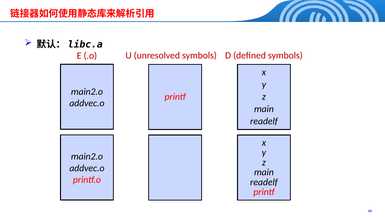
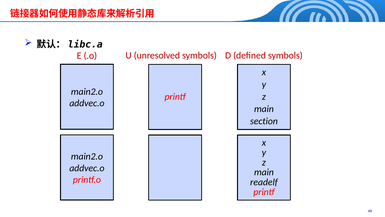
readelf: readelf -> section (264, 121)
